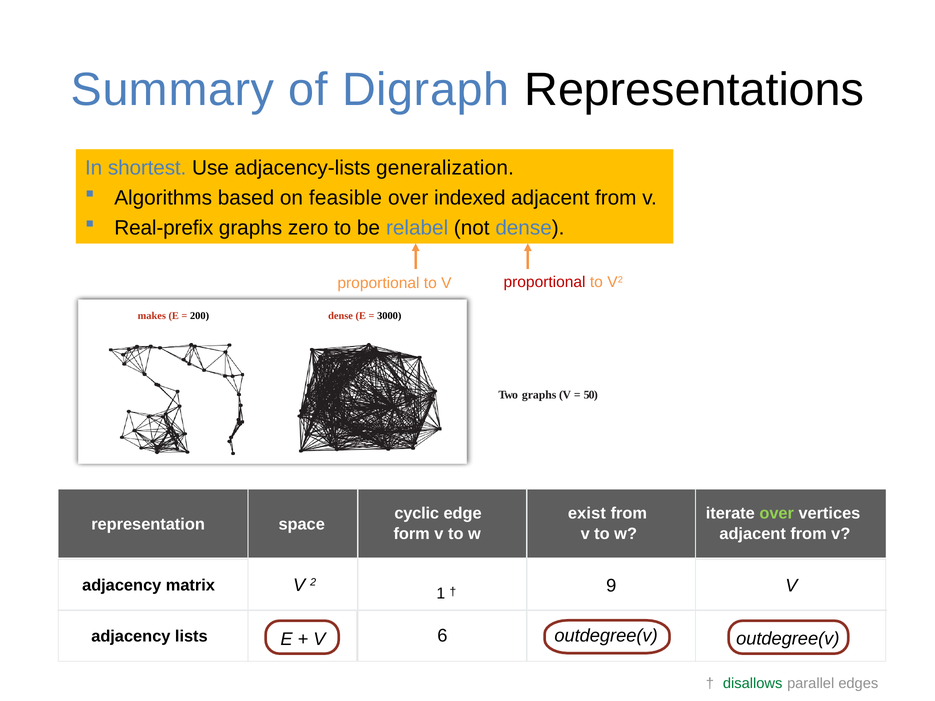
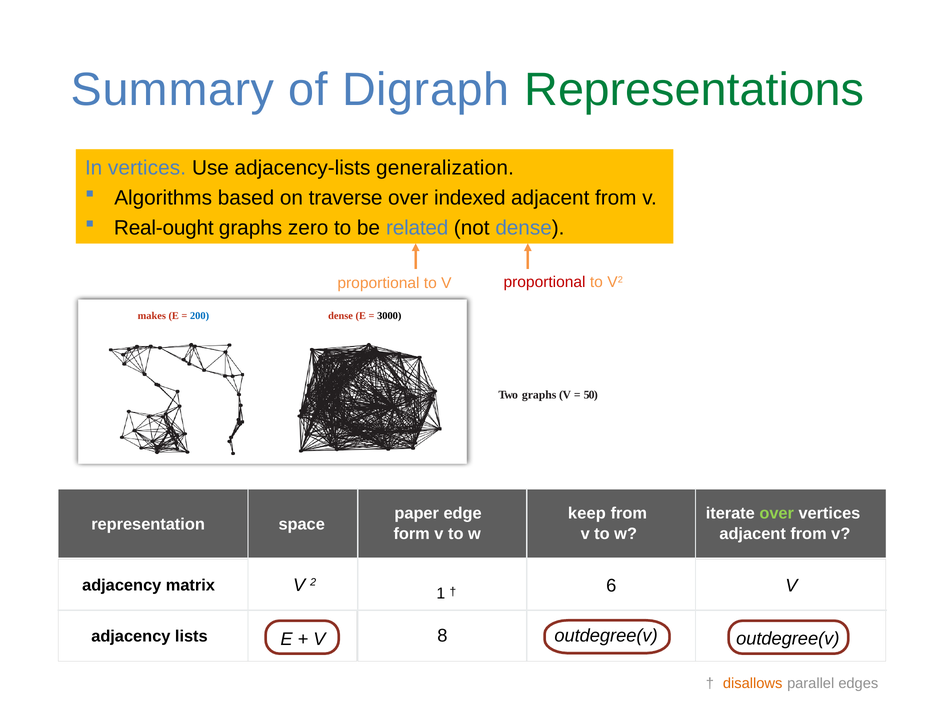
Representations colour: black -> green (694, 90)
In shortest: shortest -> vertices (147, 168)
feasible: feasible -> traverse (346, 198)
Real-prefix: Real-prefix -> Real-ought (164, 228)
relabel: relabel -> related (417, 228)
200 colour: black -> blue (200, 316)
cyclic: cyclic -> paper (417, 513)
exist: exist -> keep (587, 513)
9: 9 -> 6 (611, 586)
6: 6 -> 8 (442, 636)
disallows colour: green -> orange (753, 684)
